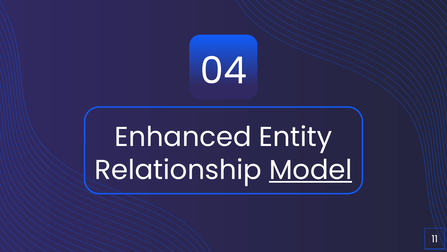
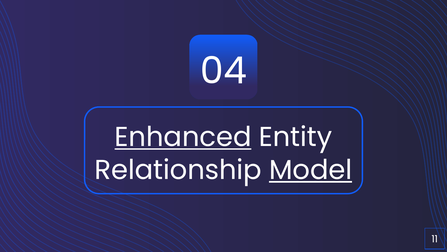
Enhanced underline: none -> present (183, 137)
